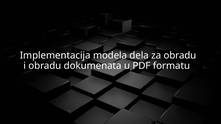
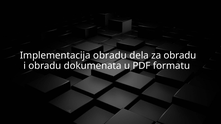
Implementacija modela: modela -> obradu (110, 56)
